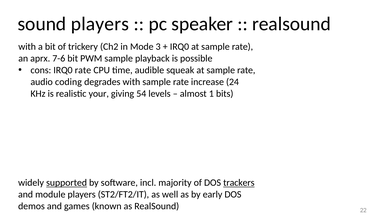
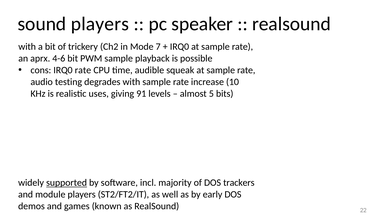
3: 3 -> 7 (158, 47)
7-6: 7-6 -> 4-6 (59, 58)
coding: coding -> testing (68, 82)
24: 24 -> 10 (233, 82)
your: your -> uses (99, 93)
54: 54 -> 91 (141, 93)
1: 1 -> 5 (211, 93)
trackers underline: present -> none (239, 182)
